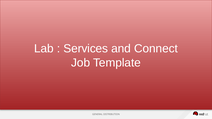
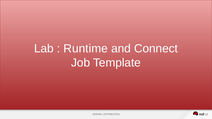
Services: Services -> Runtime (86, 49)
